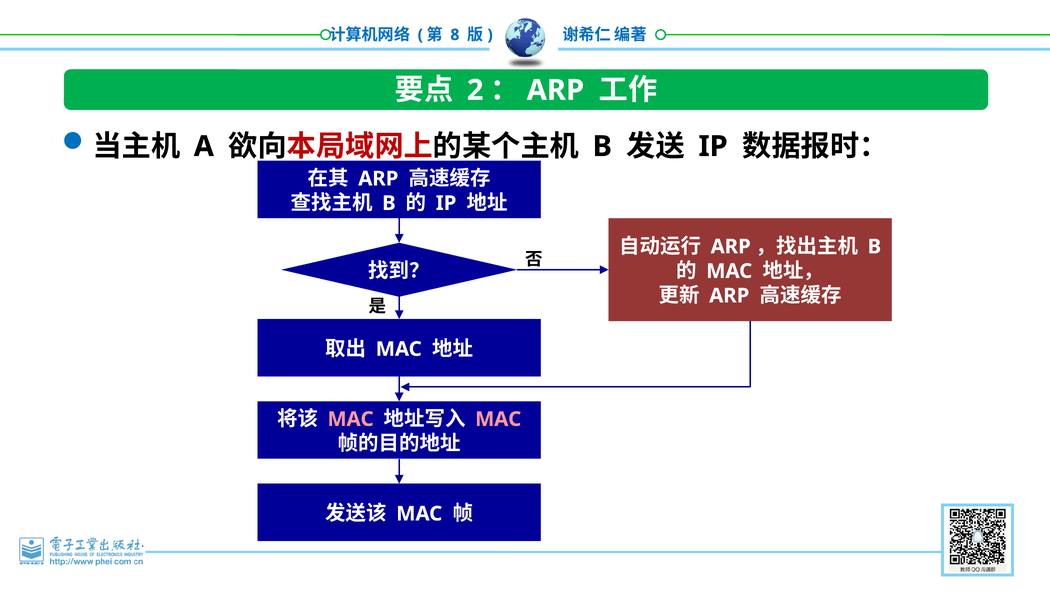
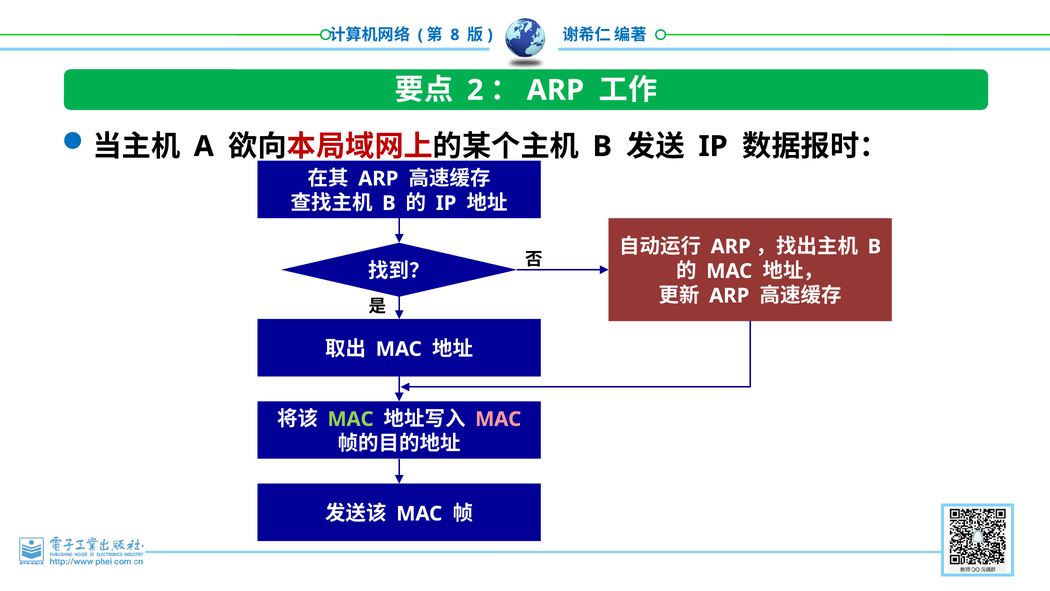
MAC colour: pink -> light green (351, 419)
